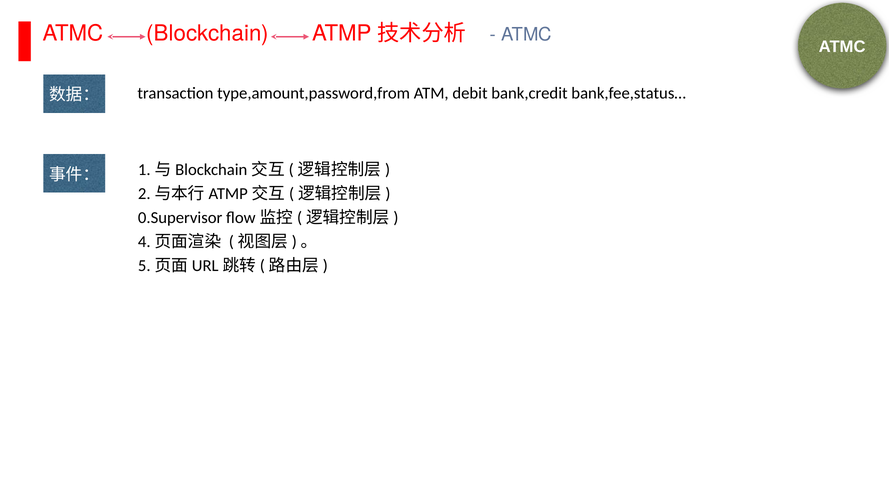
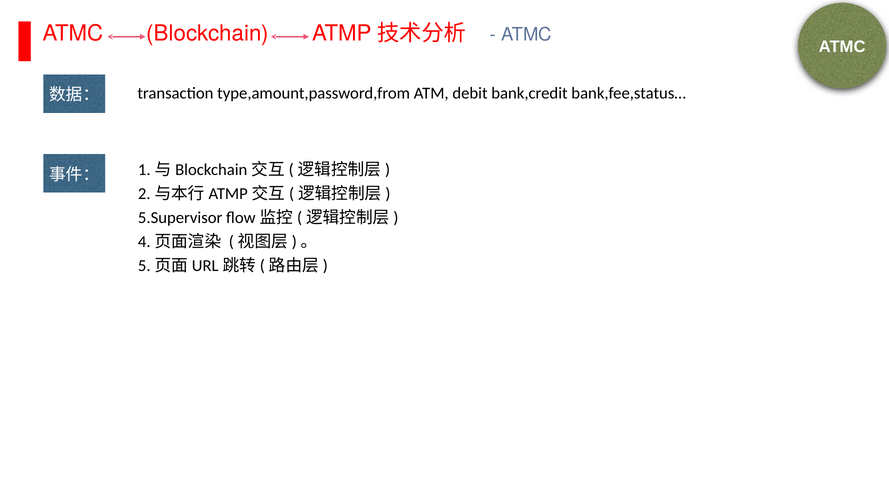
0.Supervisor: 0.Supervisor -> 5.Supervisor (180, 218)
